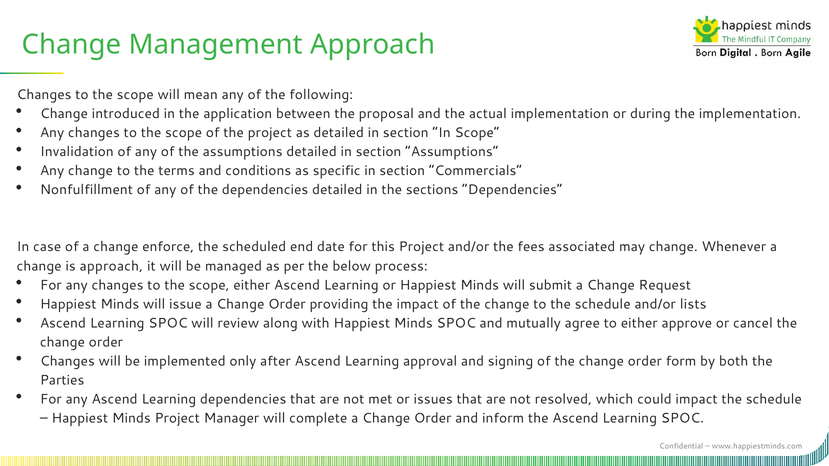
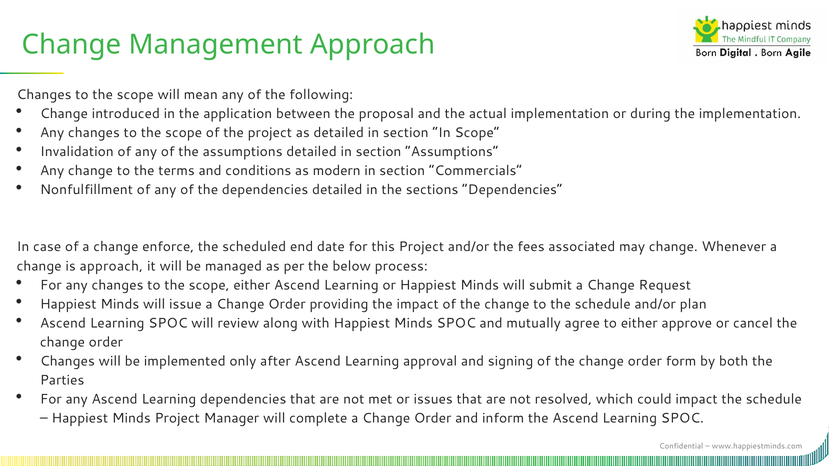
specific: specific -> modern (337, 171)
lists: lists -> plan (693, 304)
